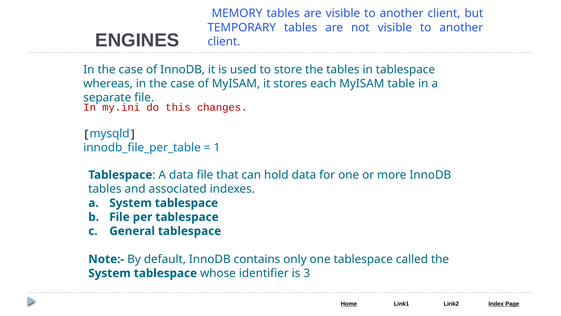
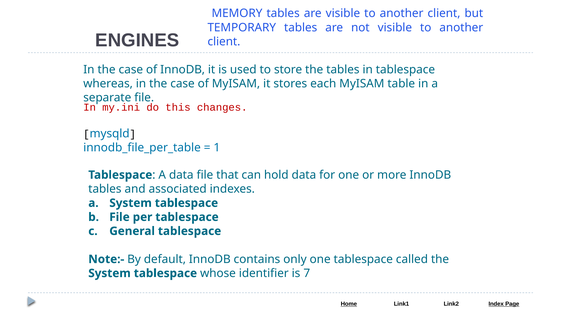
3: 3 -> 7 (307, 273)
